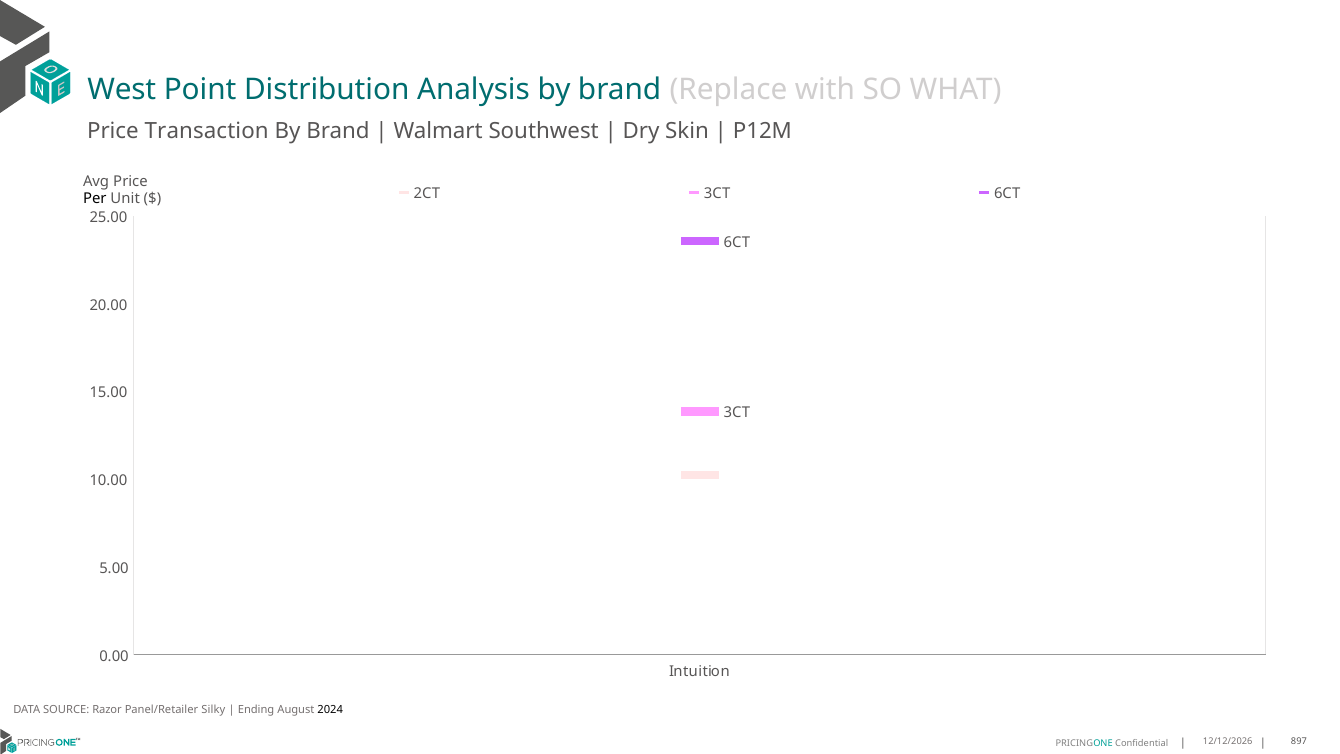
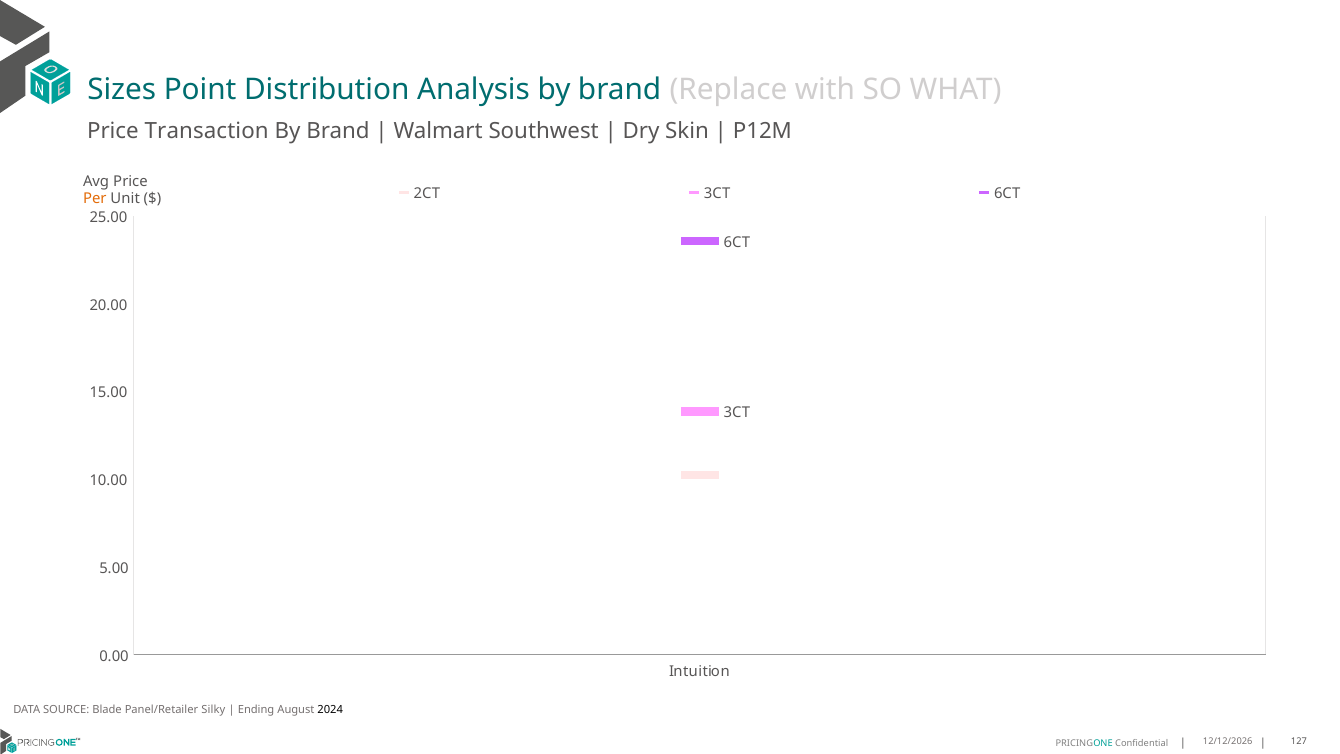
West: West -> Sizes (122, 90)
Per colour: black -> orange (95, 199)
Razor: Razor -> Blade (107, 710)
897: 897 -> 127 (1299, 741)
